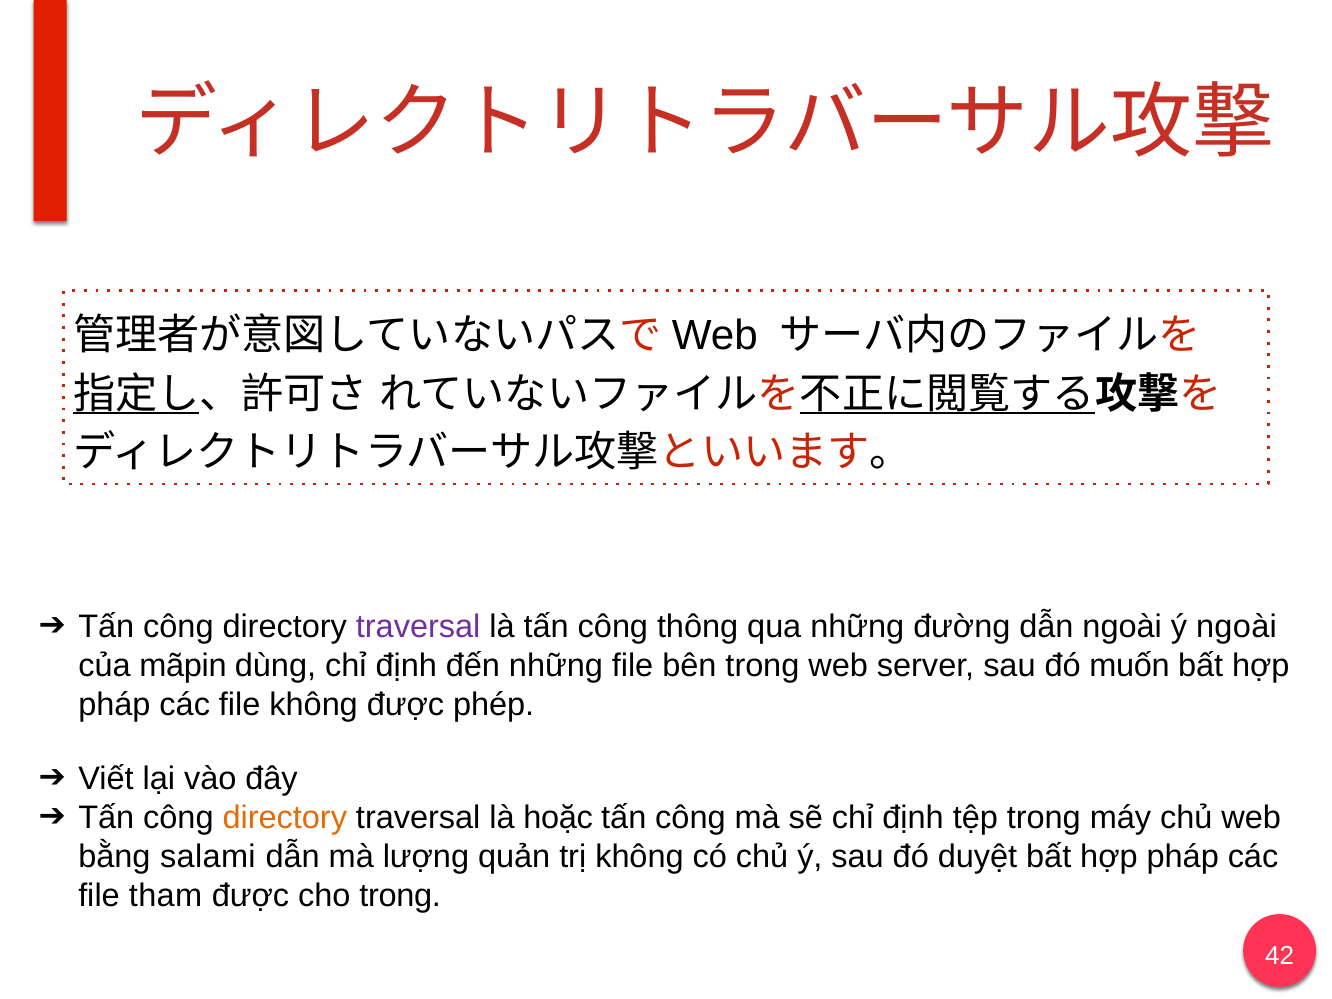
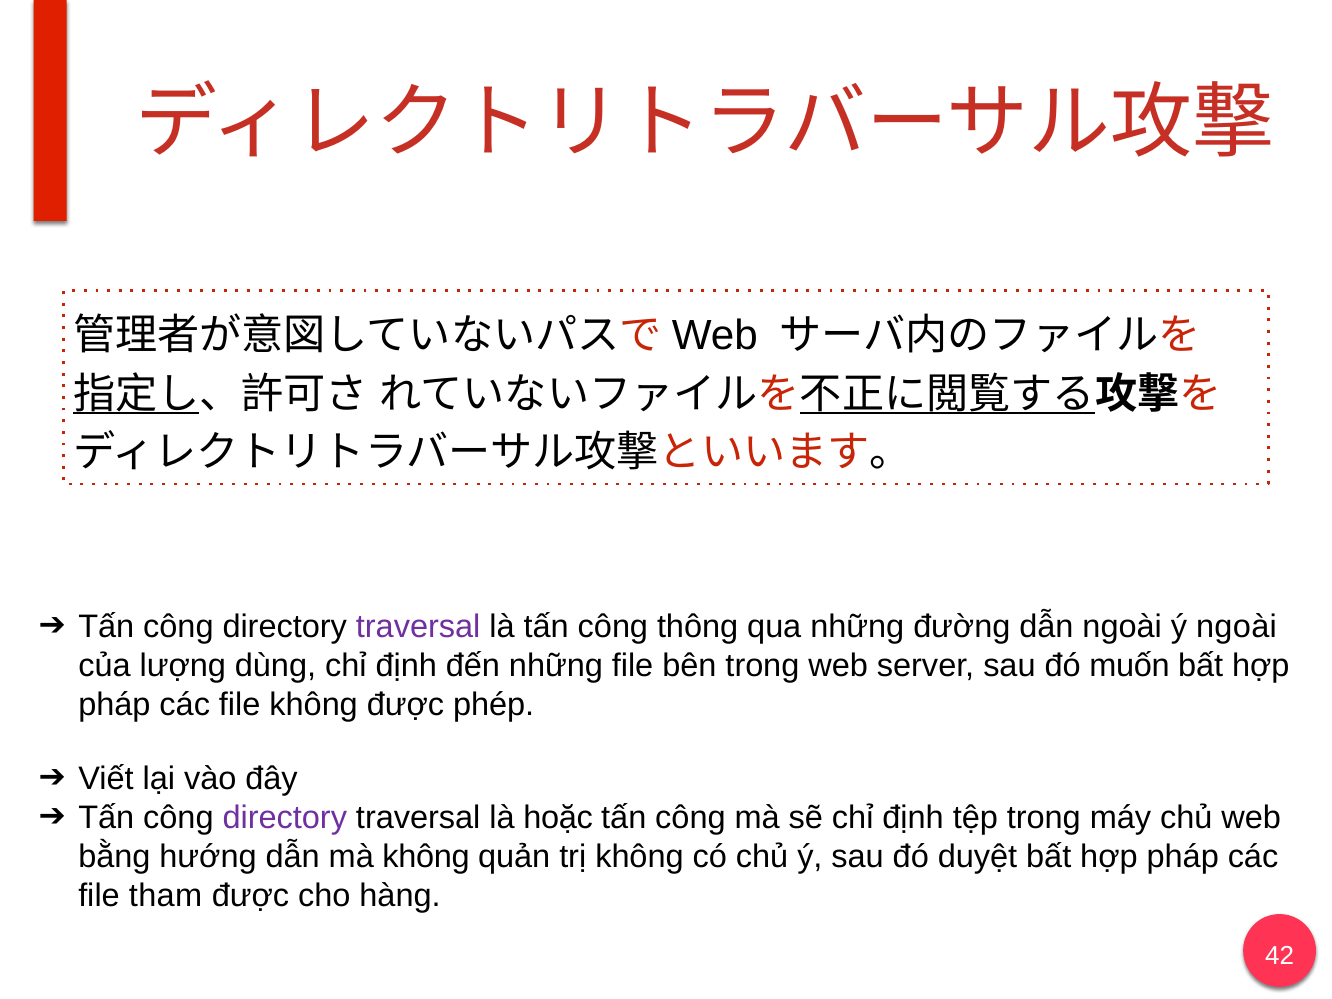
mãpin: mãpin -> lượng (183, 666)
directory colour: orange -> purple (285, 818)
salami: salami -> hướng (208, 857)
mà lượng: lượng -> không (426, 857)
cho trong: trong -> hàng (400, 896)
